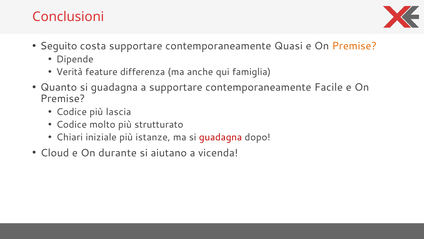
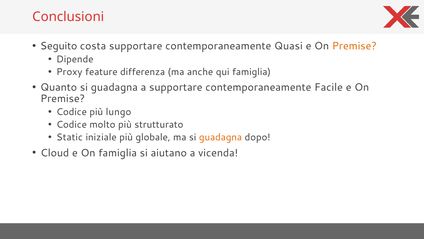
Verità: Verità -> Proxy (69, 72)
lascia: lascia -> lungo (118, 112)
Chiari: Chiari -> Static (70, 137)
istanze: istanze -> globale (153, 137)
guadagna colour: red -> orange (220, 137)
On durante: durante -> famiglia (118, 153)
